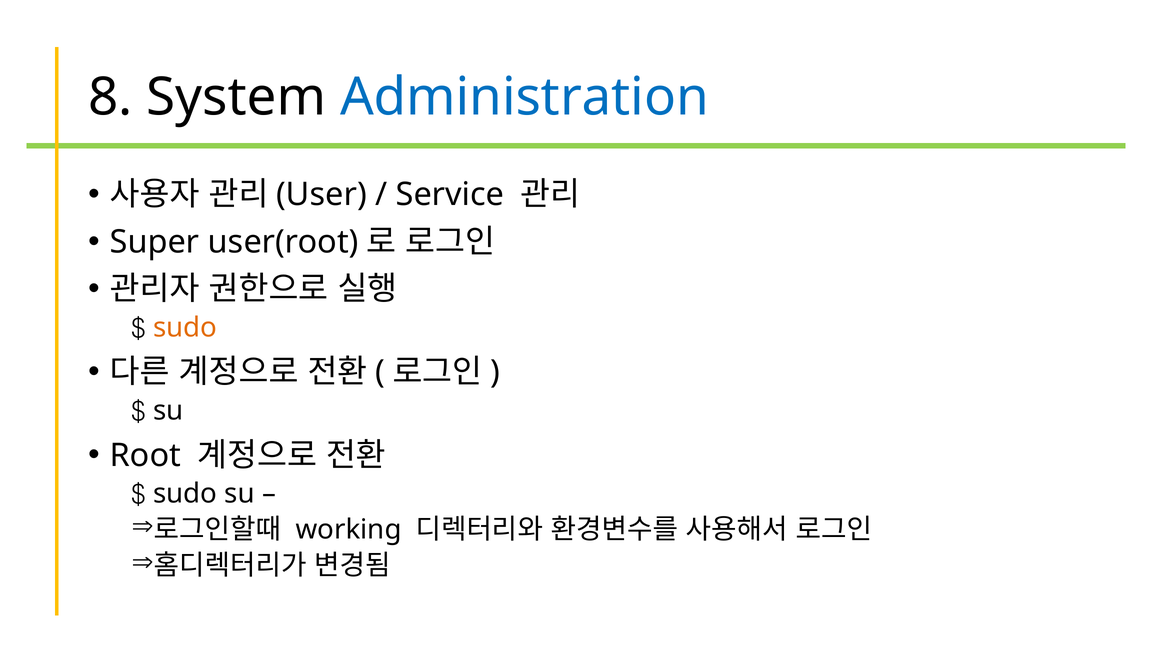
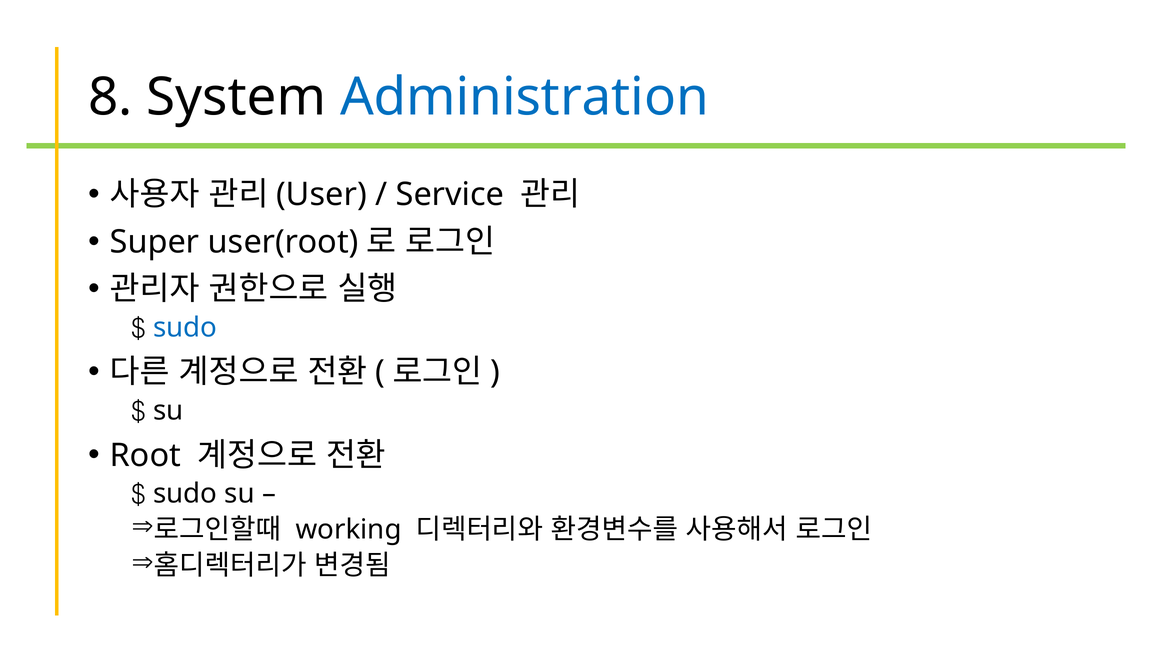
sudo colour: orange -> blue (185, 328)
